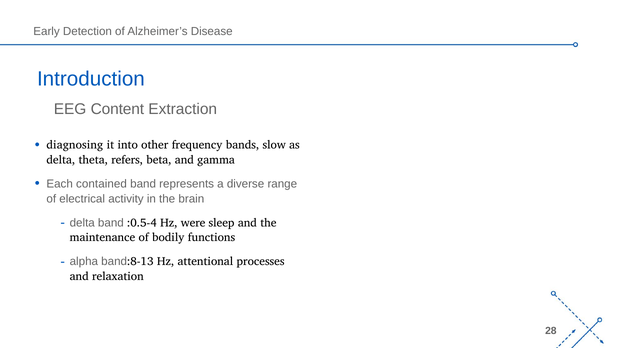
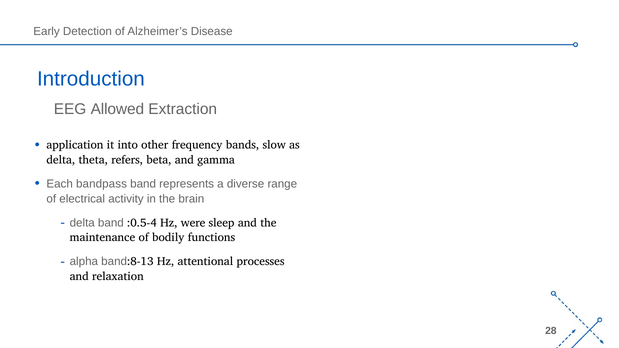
Content: Content -> Allowed (117, 109)
diagnosing: diagnosing -> application (75, 145)
contained: contained -> bandpass (102, 184)
